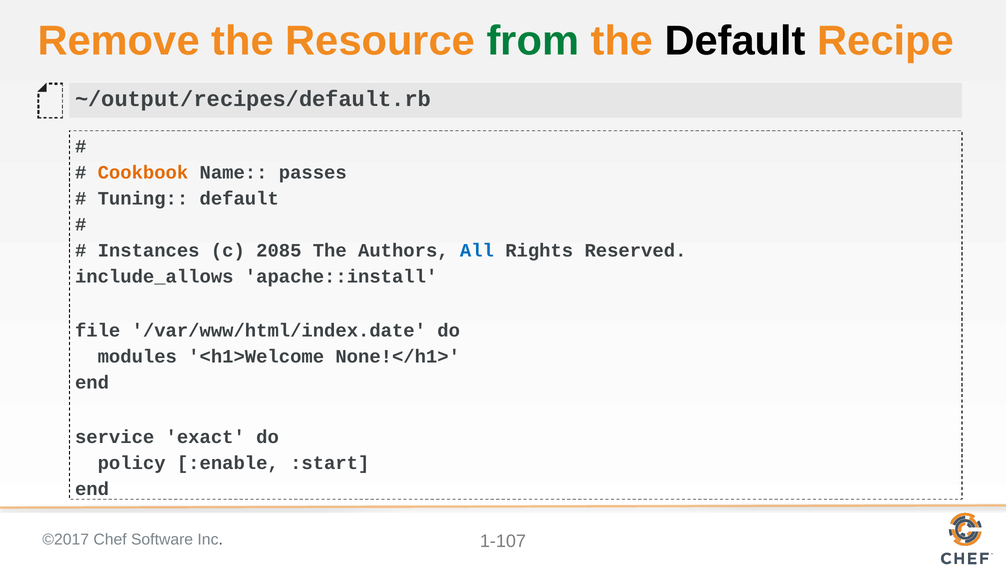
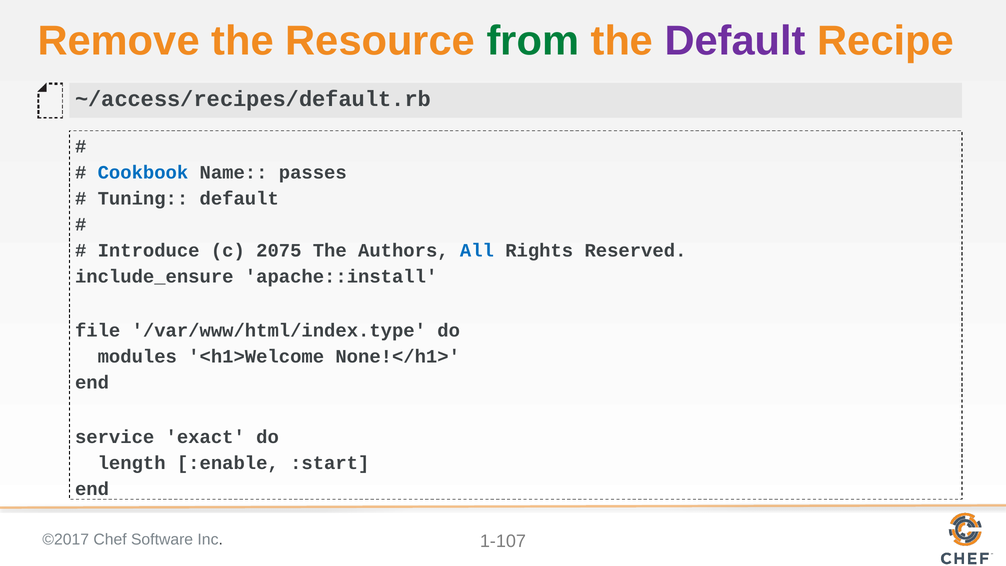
Default colour: black -> purple (735, 41)
~/output/recipes/default.rb: ~/output/recipes/default.rb -> ~/access/recipes/default.rb (253, 99)
Cookbook colour: orange -> blue (143, 172)
Instances: Instances -> Introduce (149, 250)
2085: 2085 -> 2075 (279, 250)
include_allows: include_allows -> include_ensure (154, 276)
/var/www/html/index.date: /var/www/html/index.date -> /var/www/html/index.type (279, 331)
policy: policy -> length (132, 463)
